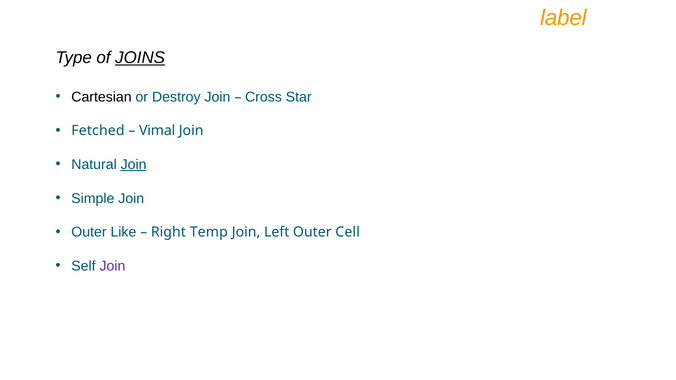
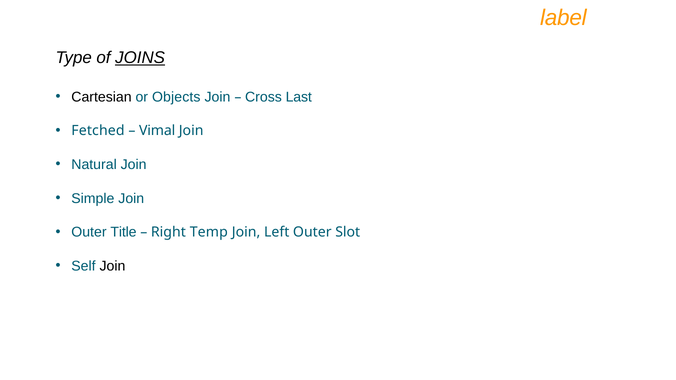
Destroy: Destroy -> Objects (176, 97)
Star: Star -> Last (299, 97)
Join underline: present -> none (134, 165)
Like: Like -> Title (124, 232)
Cell: Cell -> Slot (348, 232)
Join colour: purple -> black (112, 266)
